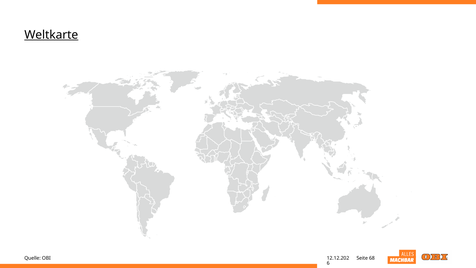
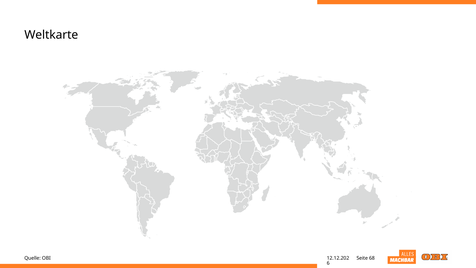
Weltkarte underline: present -> none (51, 35)
